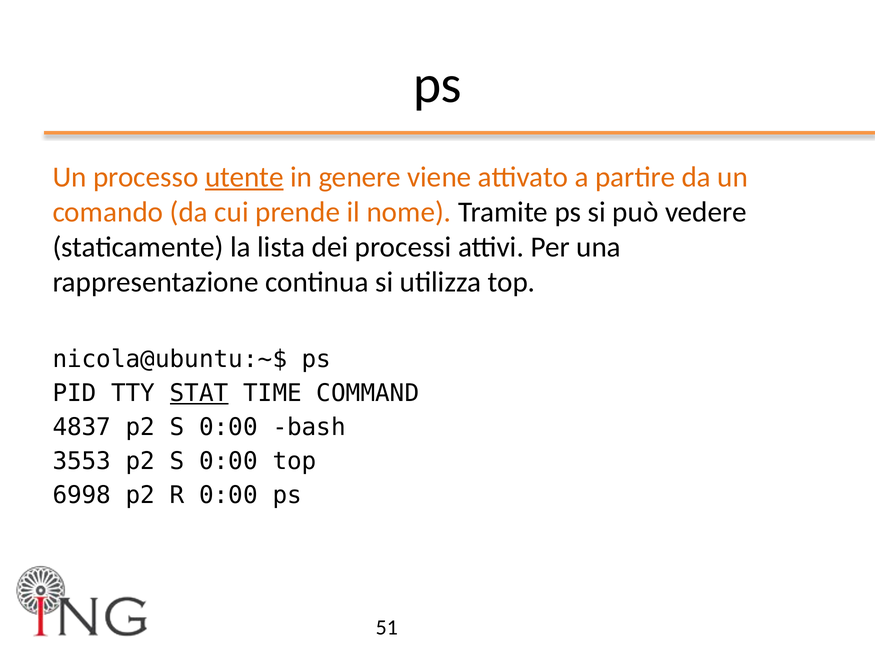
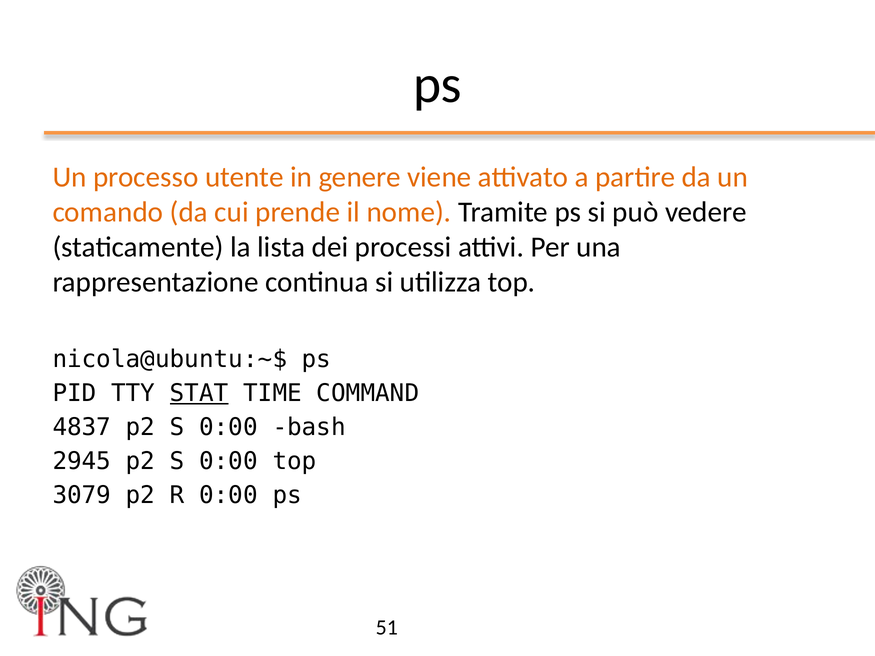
utente underline: present -> none (244, 177)
3553: 3553 -> 2945 (82, 462)
6998: 6998 -> 3079 (82, 496)
